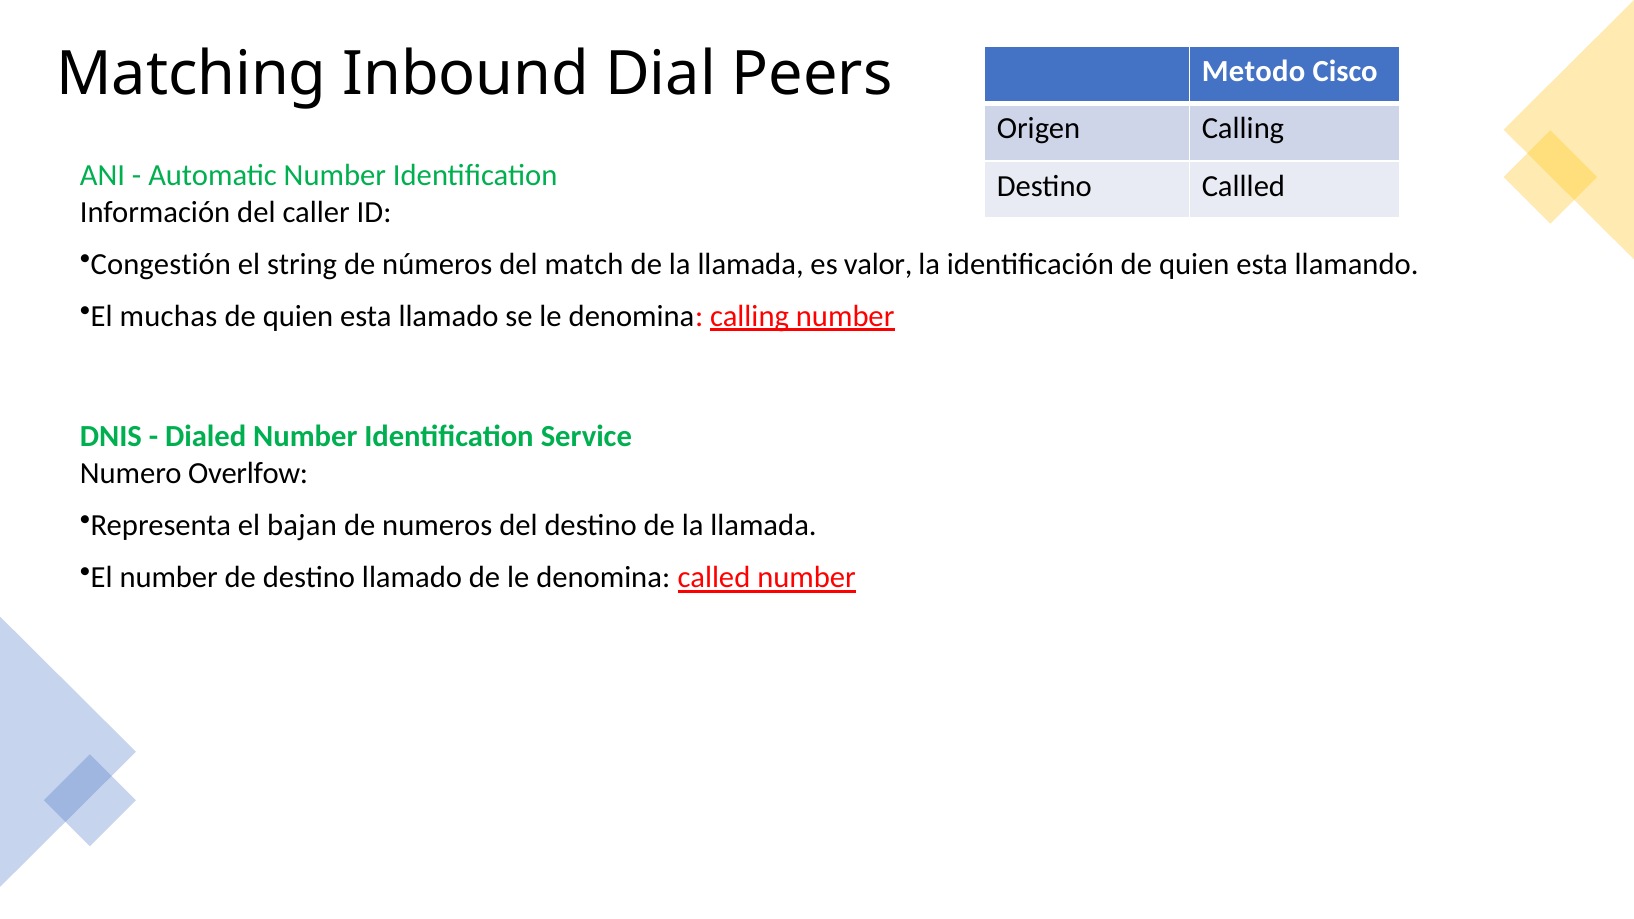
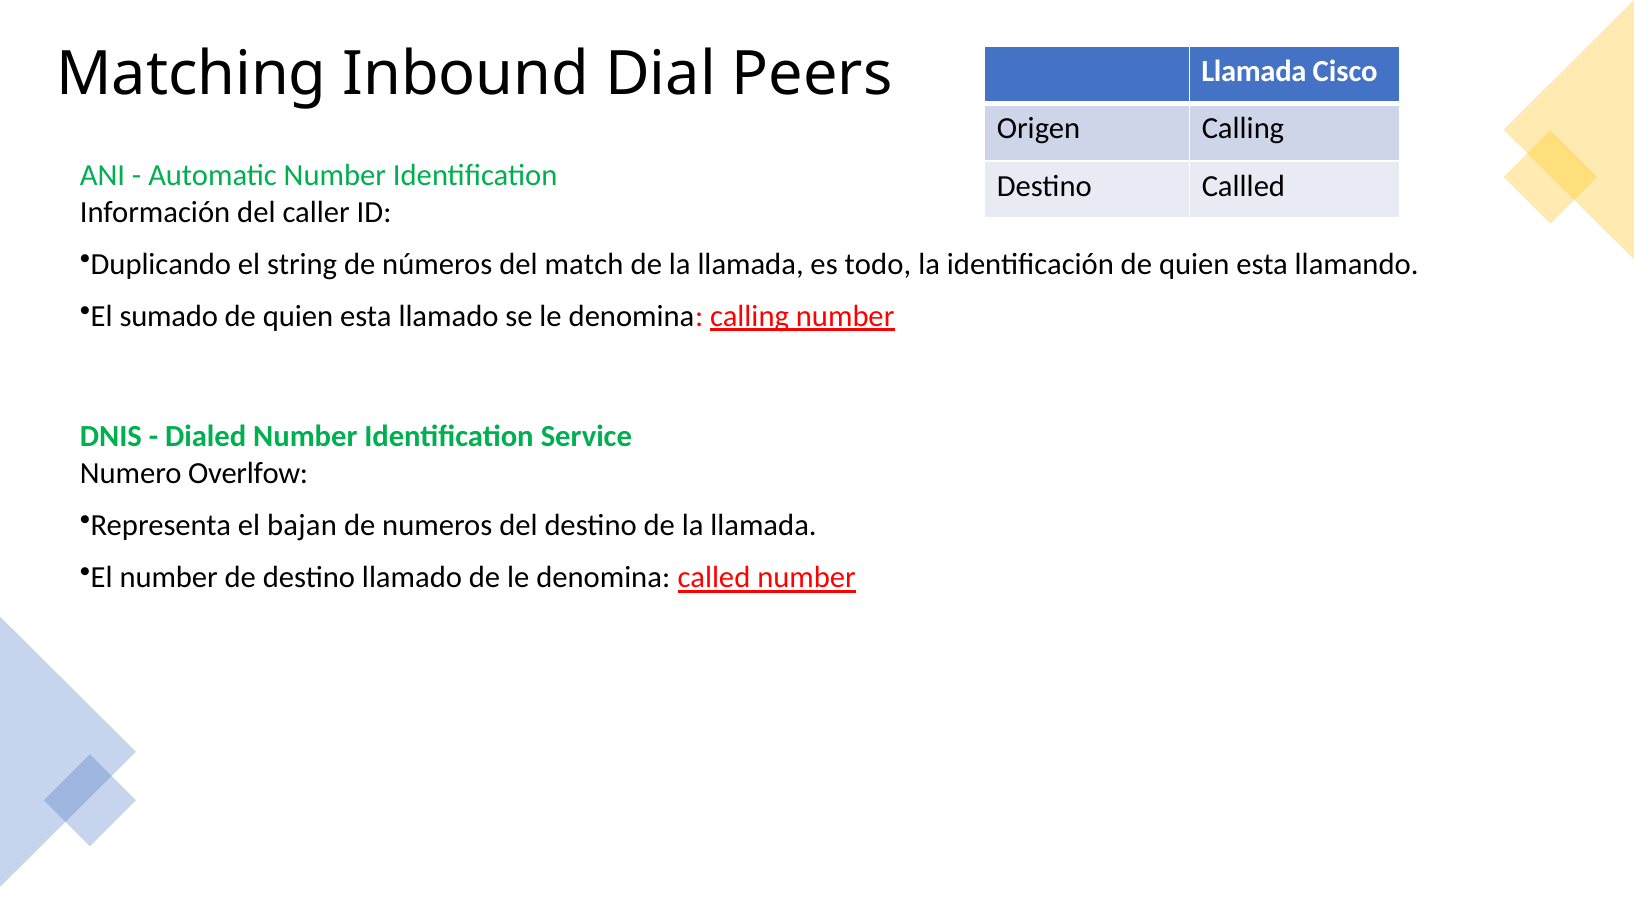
Metodo: Metodo -> Llamada (1254, 72)
Congestión: Congestión -> Duplicando (161, 265)
valor: valor -> todo (878, 265)
muchas: muchas -> sumado (169, 317)
